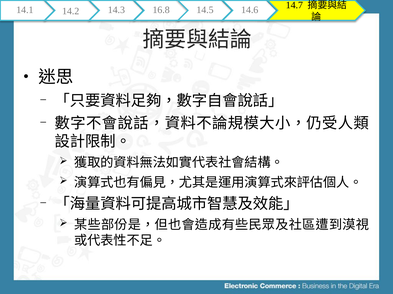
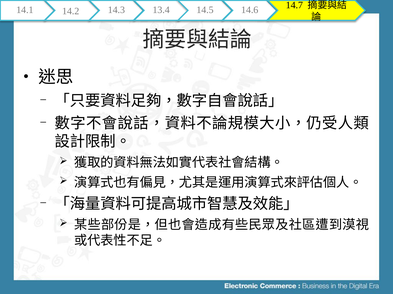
16.8: 16.8 -> 13.4 (161, 10)
